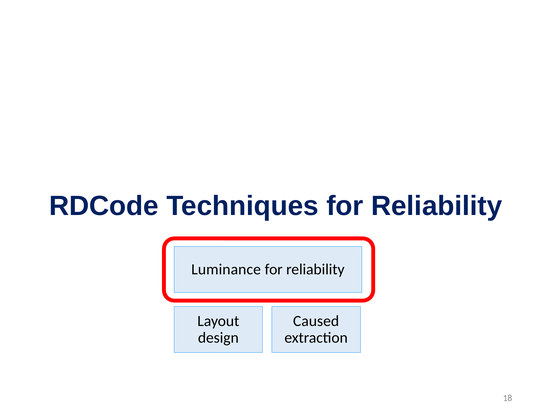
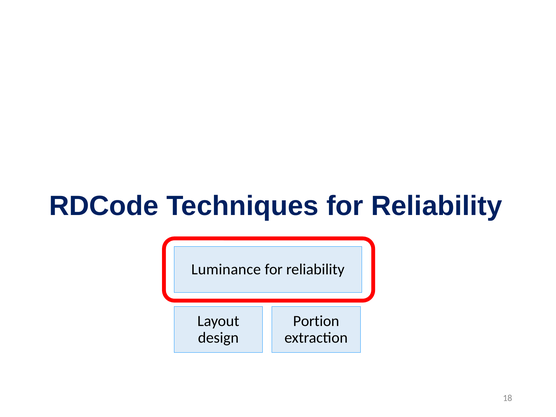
Caused: Caused -> Portion (316, 321)
